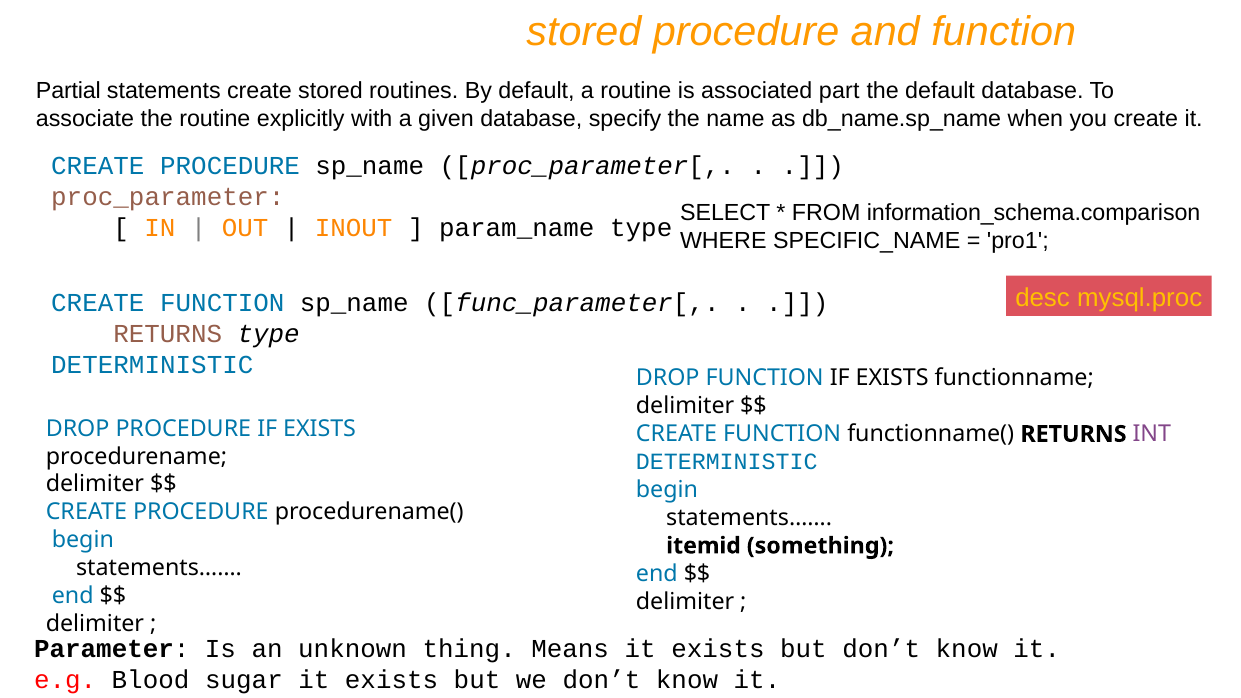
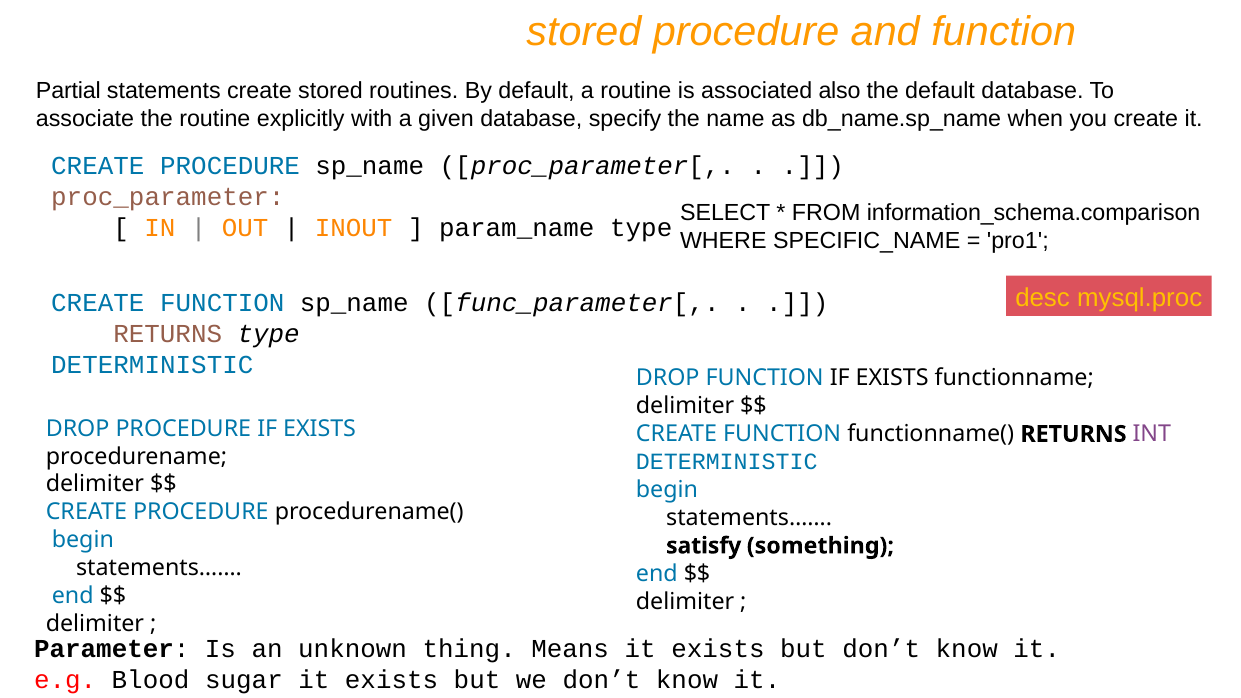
part: part -> also (839, 91)
itemid: itemid -> satisfy (704, 546)
